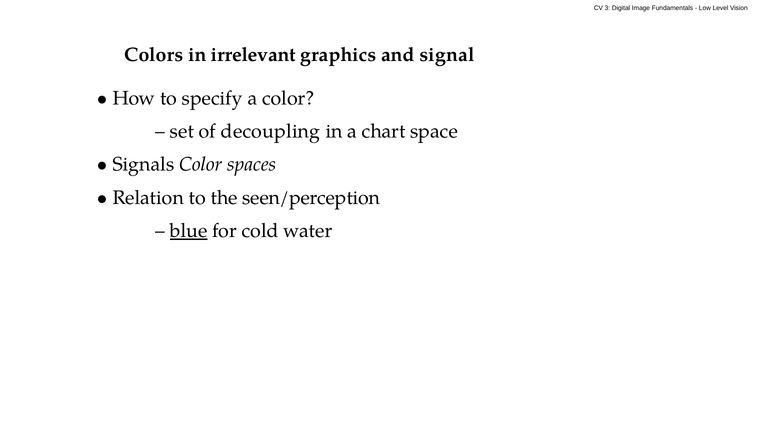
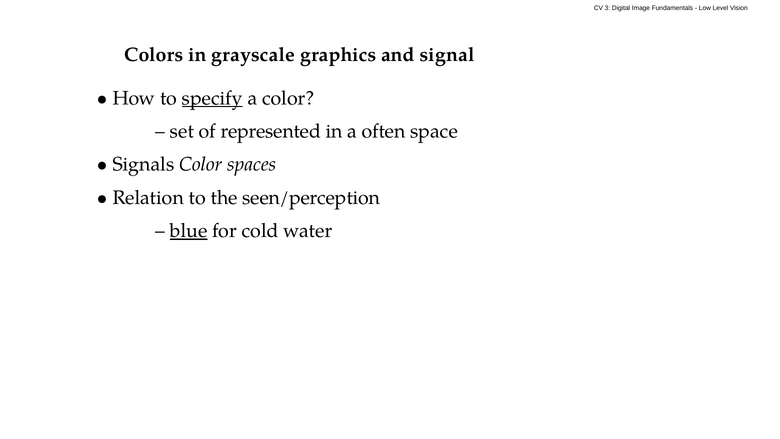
irrelevant: irrelevant -> grayscale (253, 55)
specify underline: none -> present (212, 98)
decoupling: decoupling -> represented (271, 131)
chart: chart -> often (384, 131)
